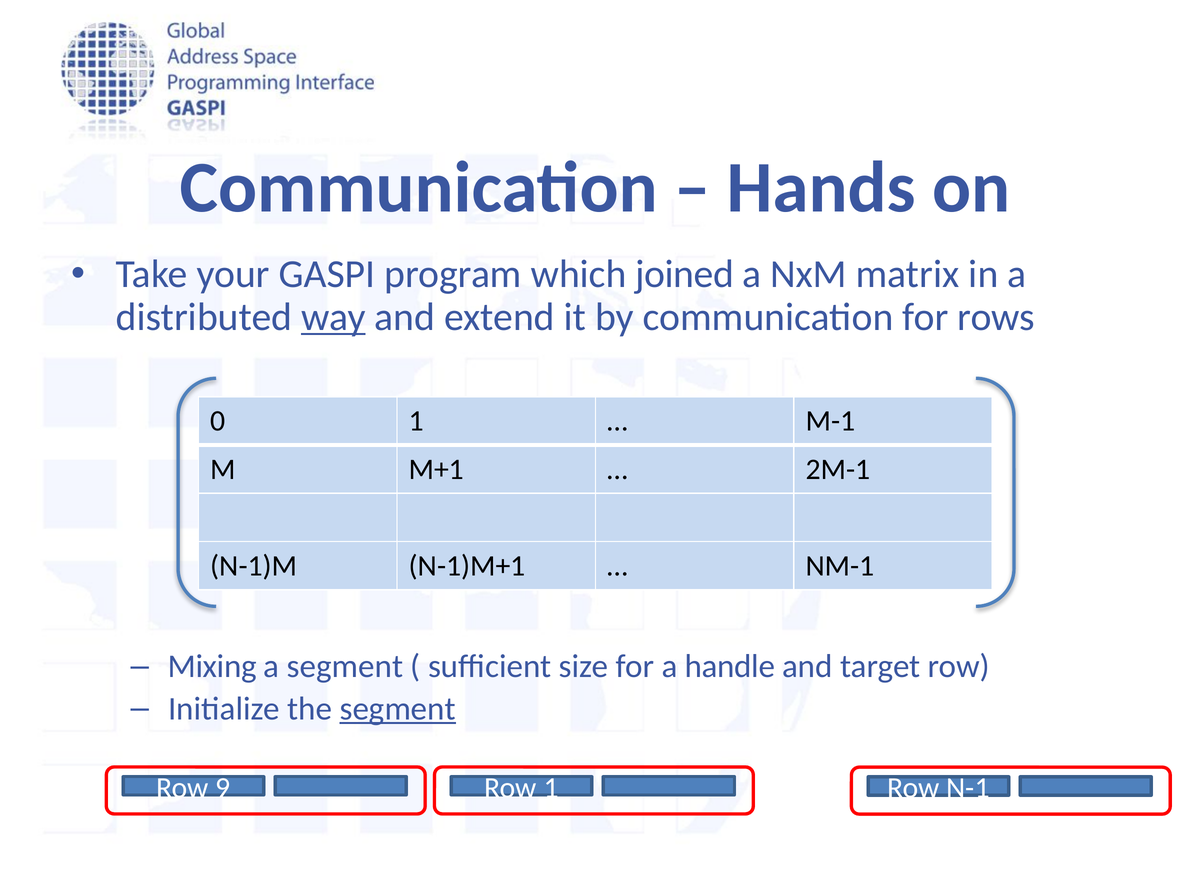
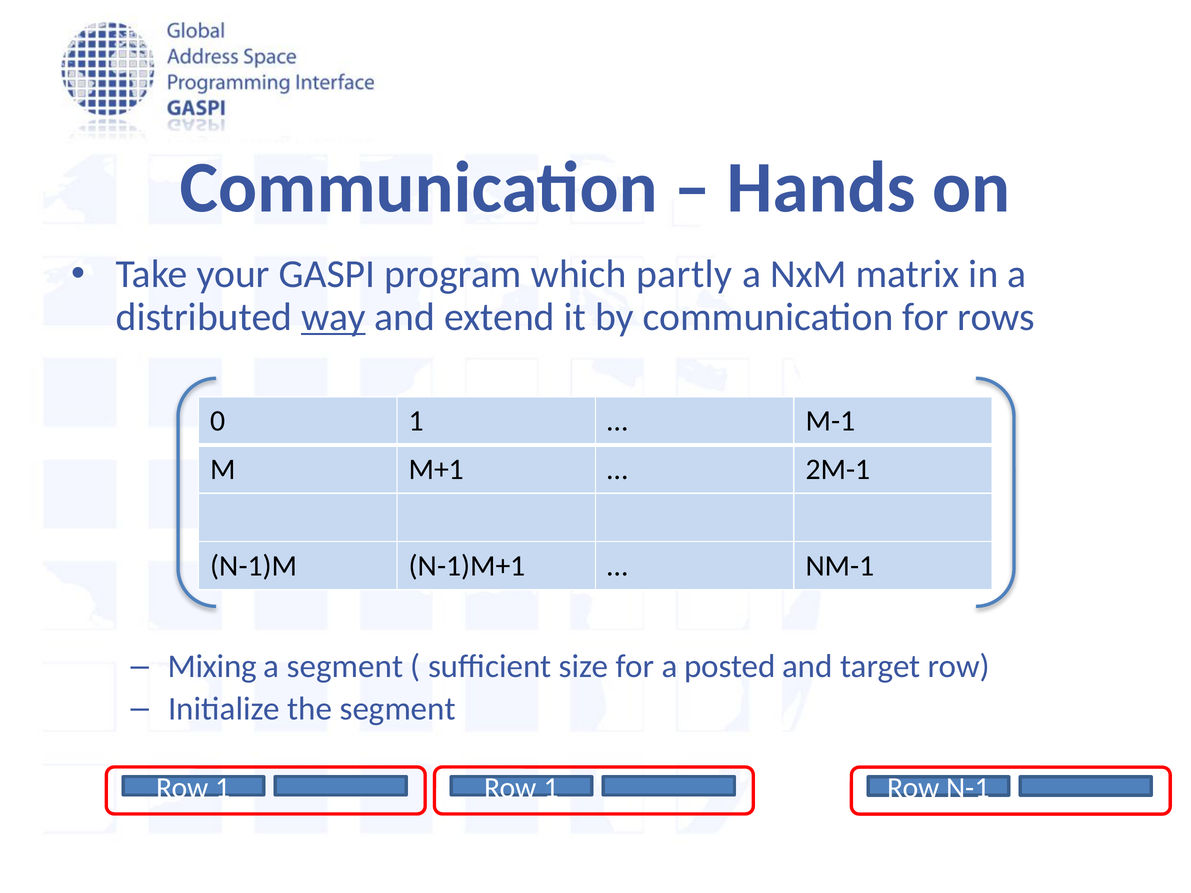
joined: joined -> partly (684, 274)
handle: handle -> posted (730, 667)
segment underline: present -> none (398, 709)
9: 9 -> 1 (223, 788)
